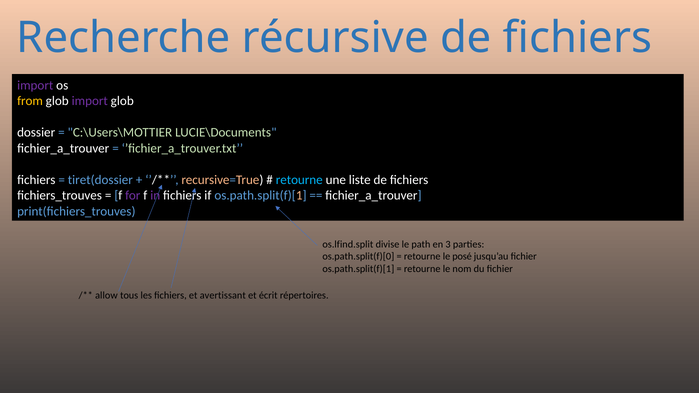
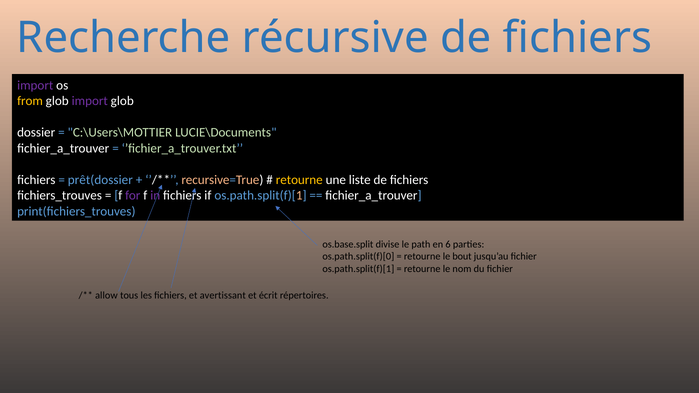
tiret(dossier: tiret(dossier -> prêt(dossier (100, 180)
retourne colour: light blue -> yellow (299, 180)
os.lfind.split: os.lfind.split -> os.base.split (348, 244)
3: 3 -> 6 (448, 244)
posé: posé -> bout (462, 257)
